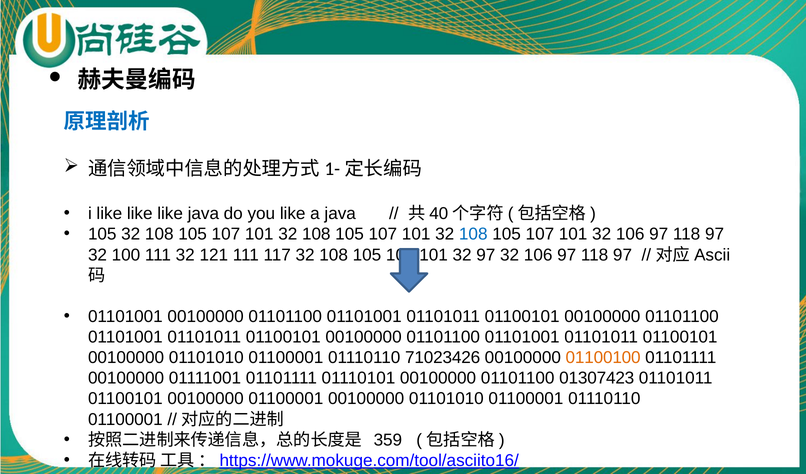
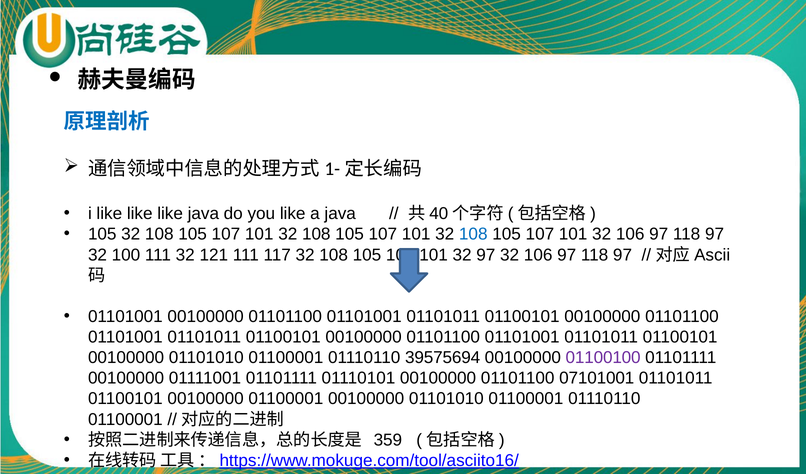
71023426: 71023426 -> 39575694 (443, 358)
01100100 colour: orange -> purple (603, 358)
01307423: 01307423 -> 07101001 (597, 379)
